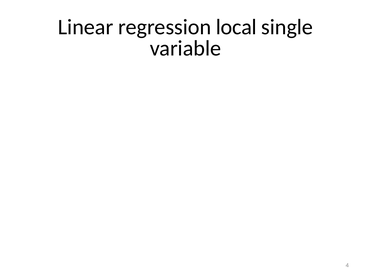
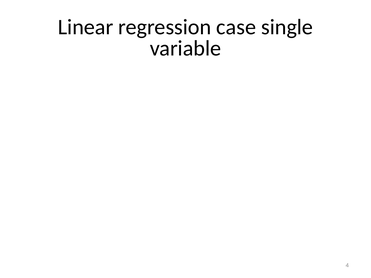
local: local -> case (236, 27)
